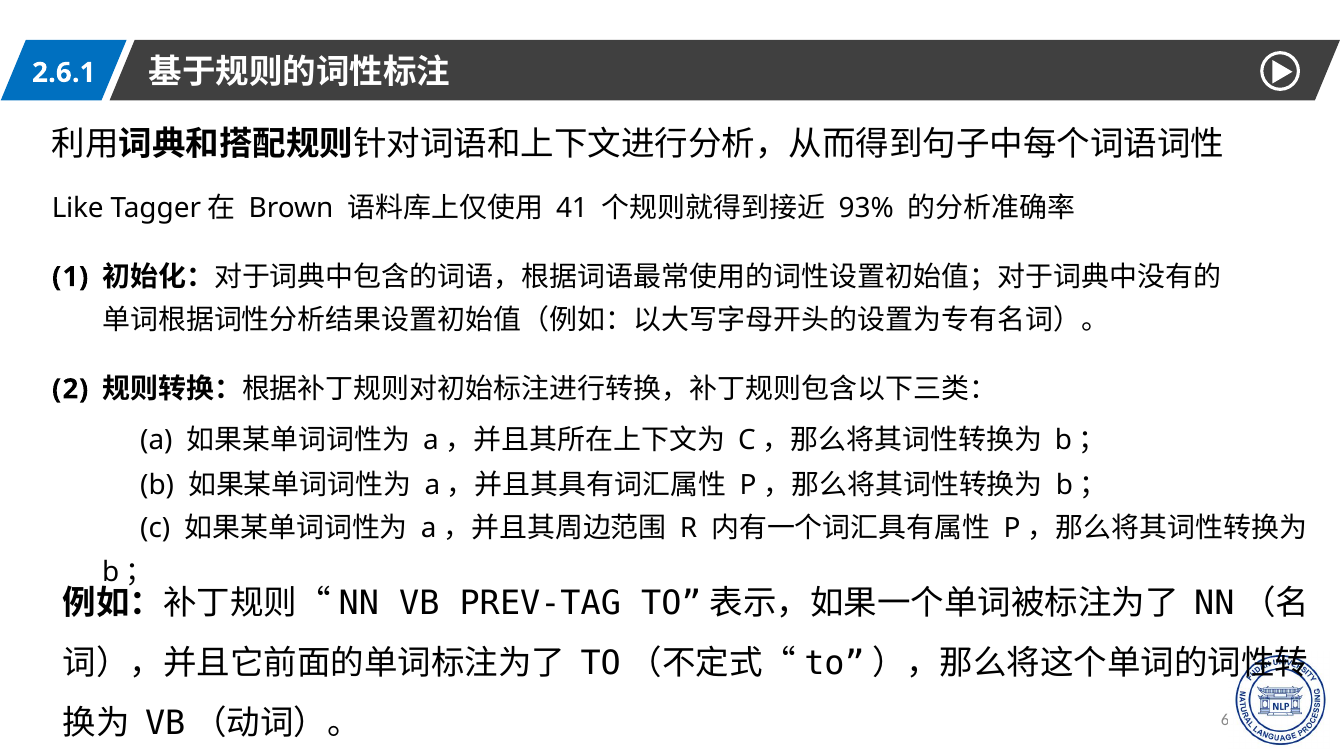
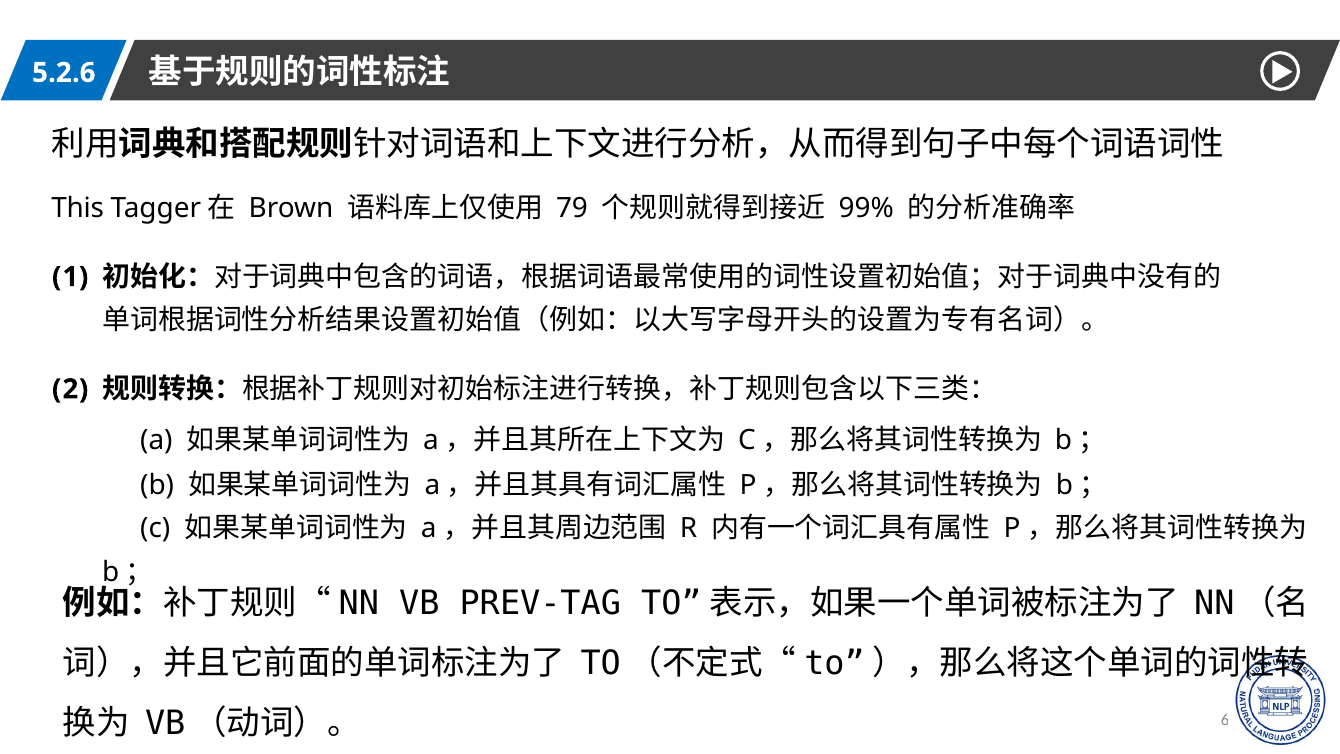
2.6.1: 2.6.1 -> 5.2.6 (64, 73)
Like: Like -> This (78, 208)
41: 41 -> 79 (572, 208)
93%: 93% -> 99% (866, 208)
